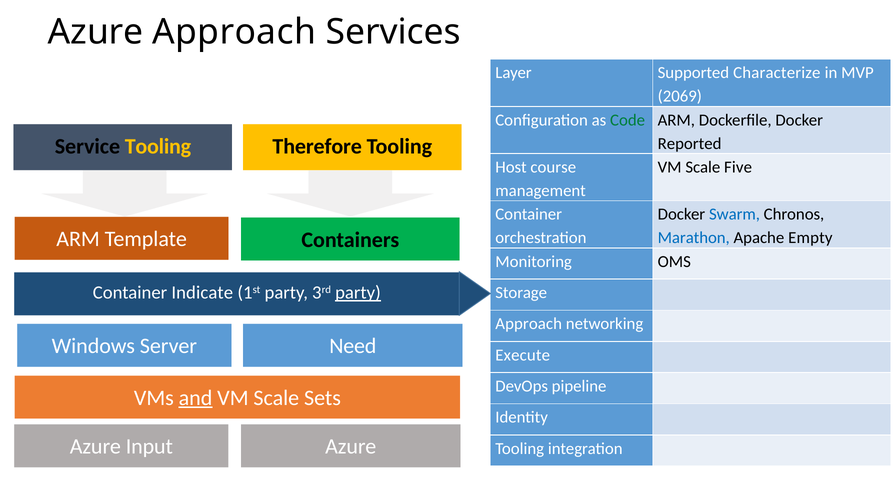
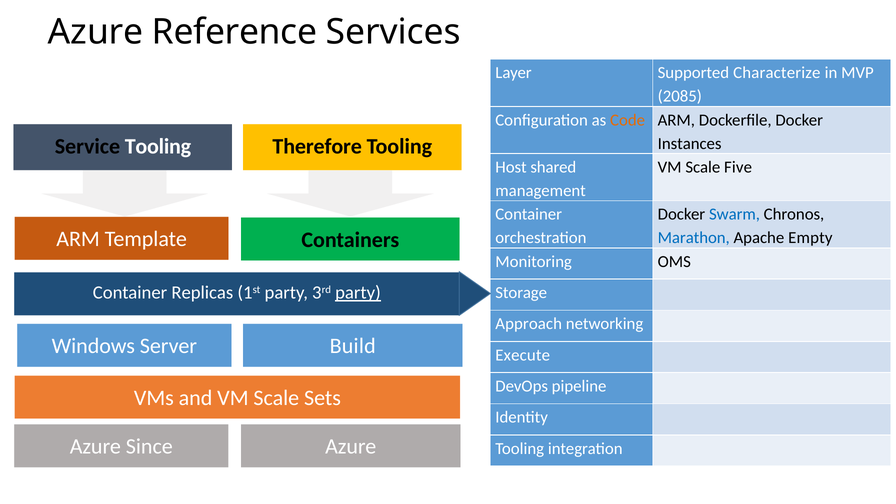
Azure Approach: Approach -> Reference (235, 32)
2069: 2069 -> 2085 (680, 96)
Code colour: green -> orange (628, 120)
Reported: Reported -> Instances (690, 144)
Tooling colour: yellow -> white (158, 146)
course: course -> shared (553, 167)
Indicate: Indicate -> Replicas (202, 293)
Need: Need -> Build (353, 346)
and underline: present -> none (196, 398)
Input: Input -> Since (149, 447)
